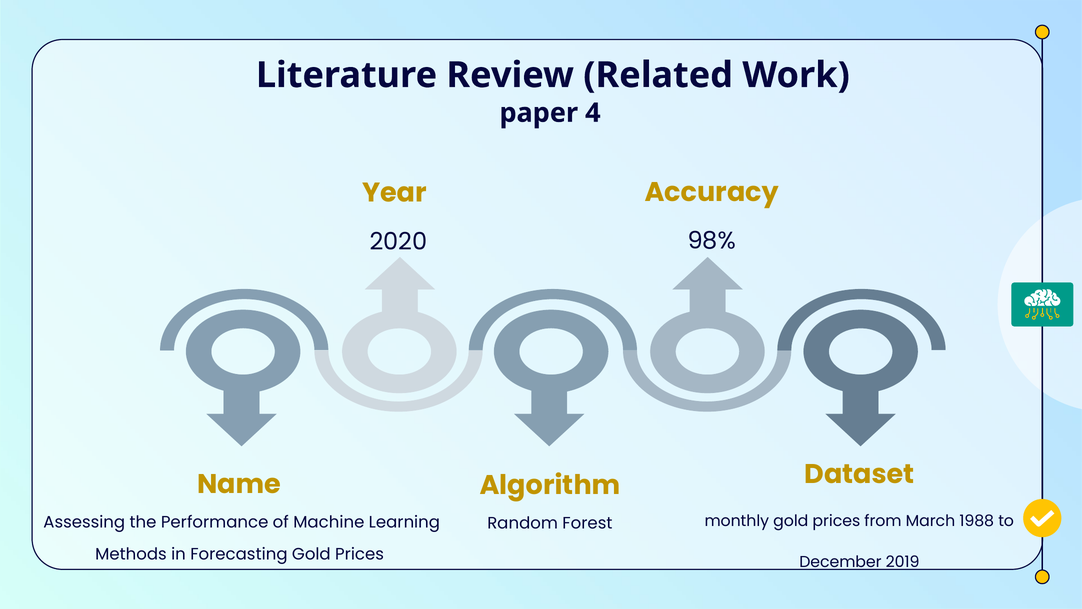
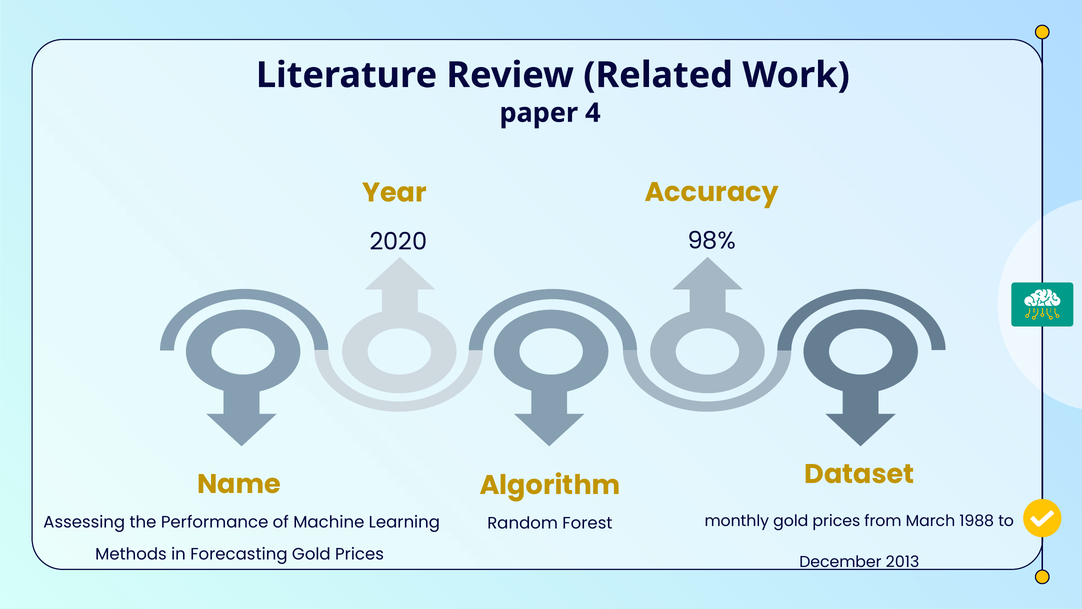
2019: 2019 -> 2013 (903, 562)
